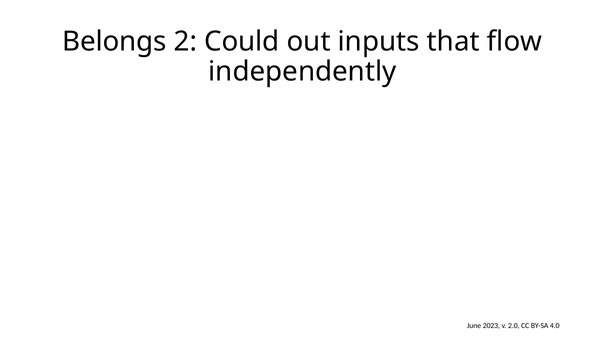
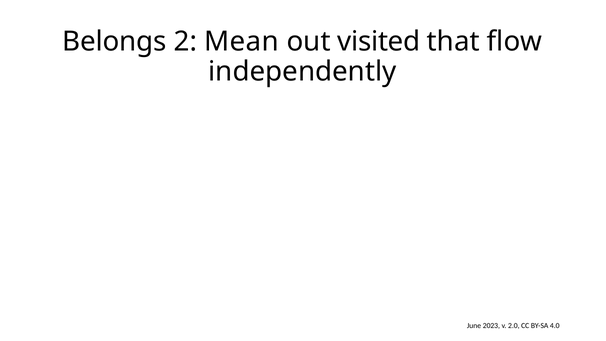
Could: Could -> Mean (242, 41)
inputs: inputs -> visited (379, 41)
